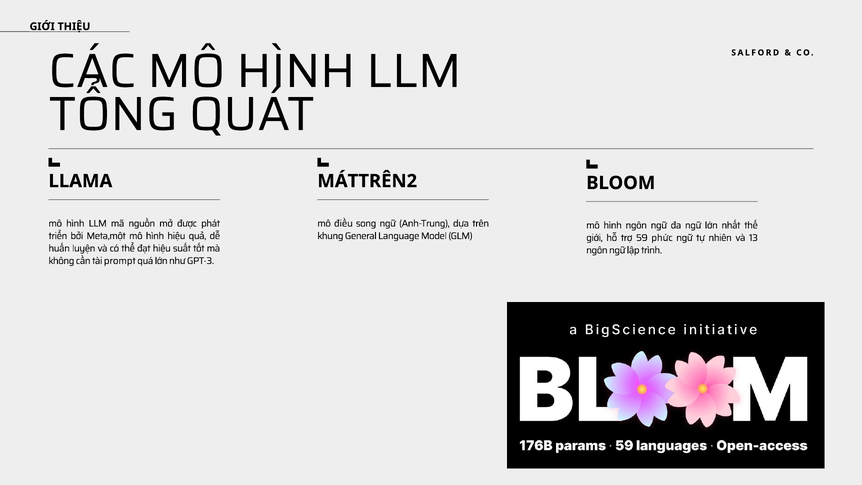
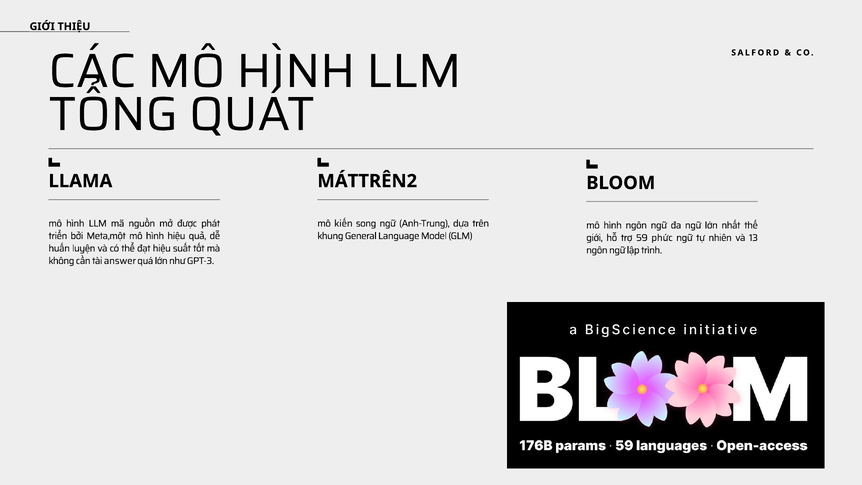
điều: điều -> kiến (343, 223)
prompt: prompt -> answer (120, 261)
